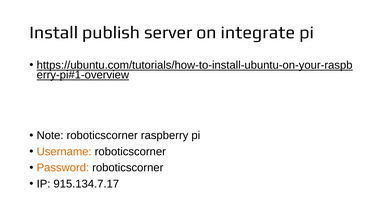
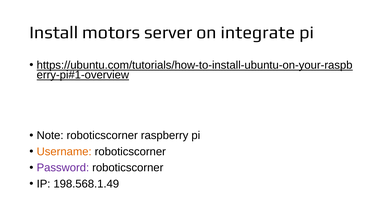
publish: publish -> motors (111, 32)
Password colour: orange -> purple (63, 168)
915.134.7.17: 915.134.7.17 -> 198.568.1.49 (86, 184)
